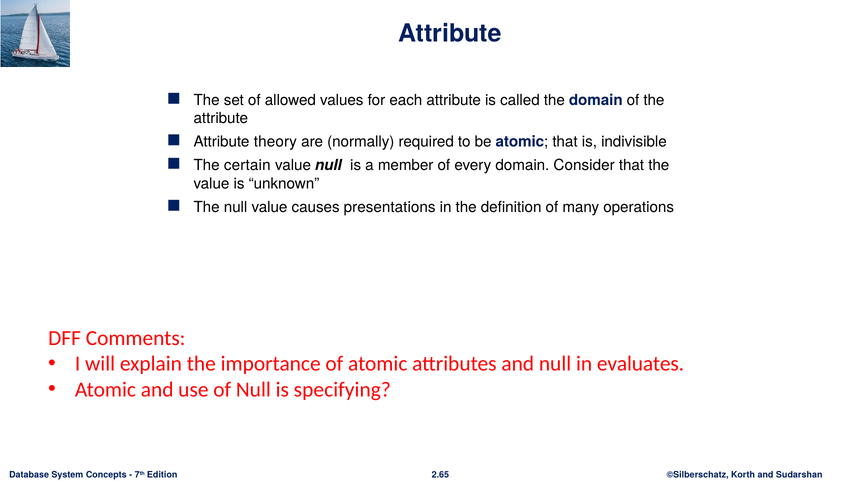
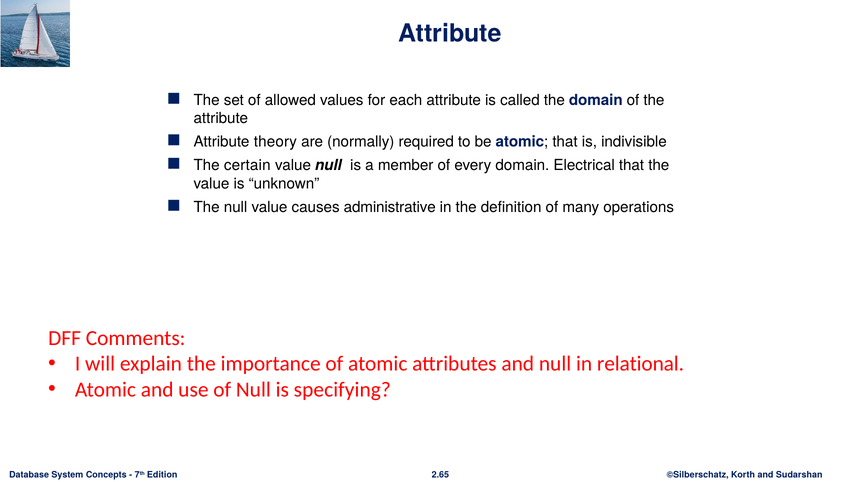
Consider: Consider -> Electrical (584, 165)
presentations: presentations -> administrative (390, 207)
evaluates: evaluates -> relational (641, 363)
